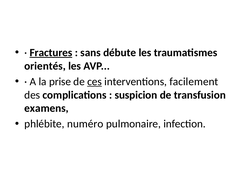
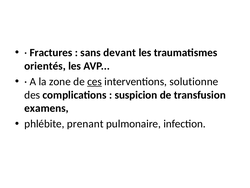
Fractures underline: present -> none (51, 52)
débute: débute -> devant (120, 52)
prise: prise -> zone (60, 81)
facilement: facilement -> solutionne (194, 81)
numéro: numéro -> prenant (85, 124)
